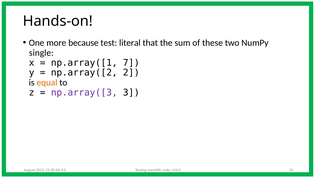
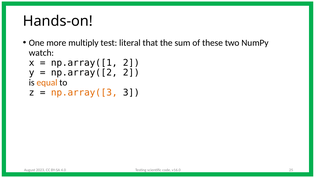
because: because -> multiply (83, 43)
single: single -> watch (41, 53)
np.array([1 7: 7 -> 2 (131, 63)
np.array([3 colour: purple -> orange (84, 92)
